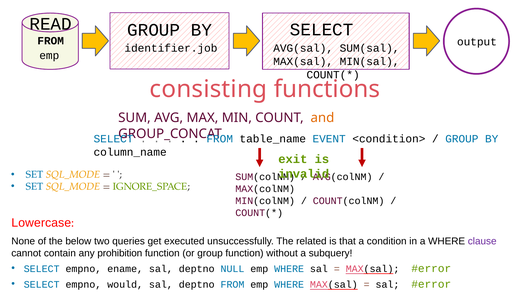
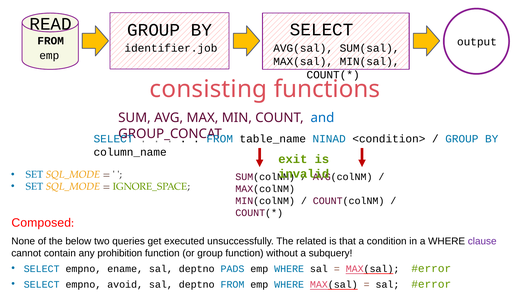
and colour: orange -> blue (322, 118)
EVENT: EVENT -> NINAD (329, 139)
Lowercase: Lowercase -> Composed (41, 223)
NULL: NULL -> PADS (232, 269)
would: would -> avoid (125, 285)
